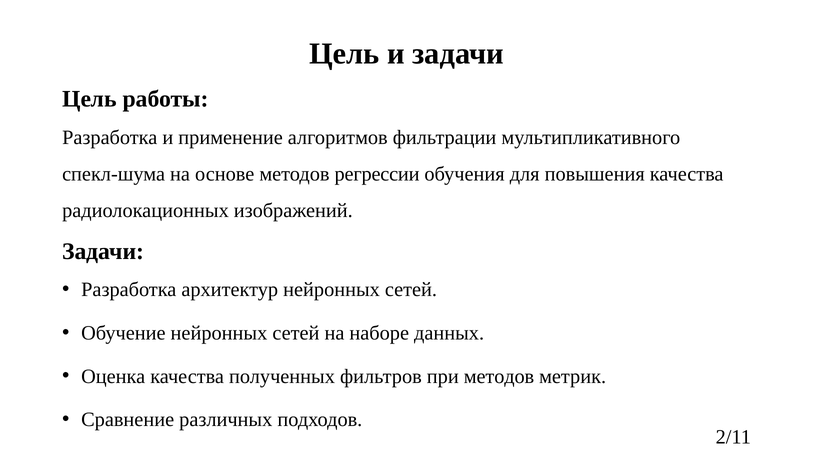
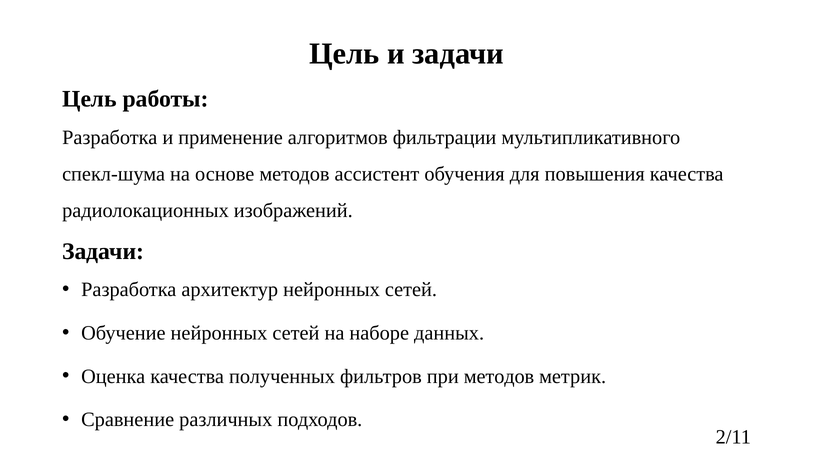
регрессии: регрессии -> ассистент (377, 174)
